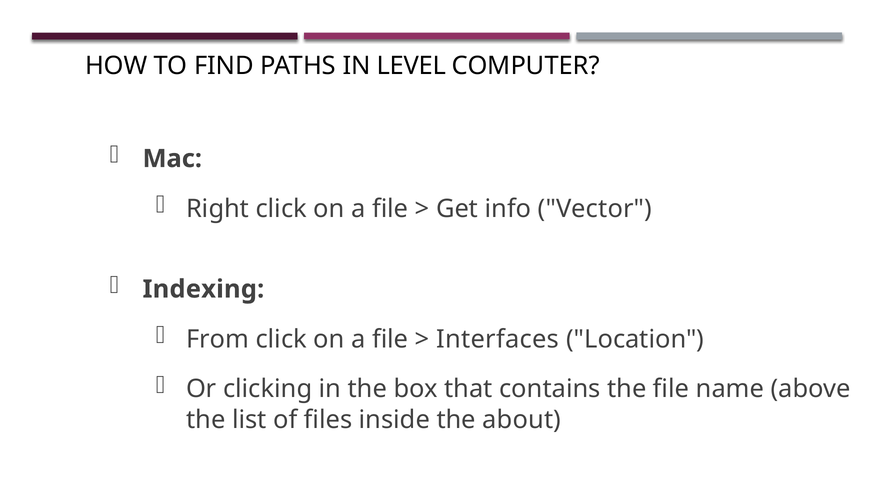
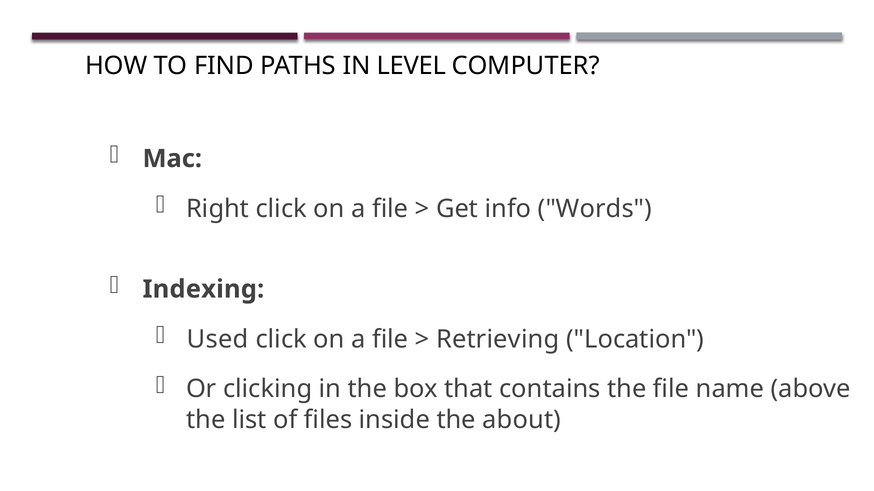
Vector: Vector -> Words (595, 209)
From: From -> Used (218, 340)
Interfaces: Interfaces -> Retrieving (498, 340)
